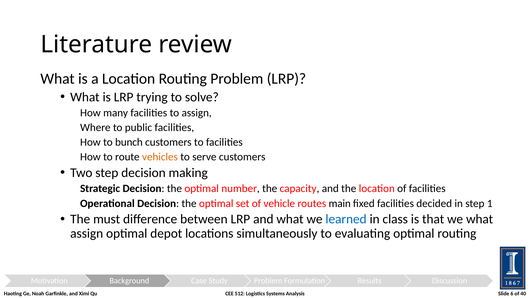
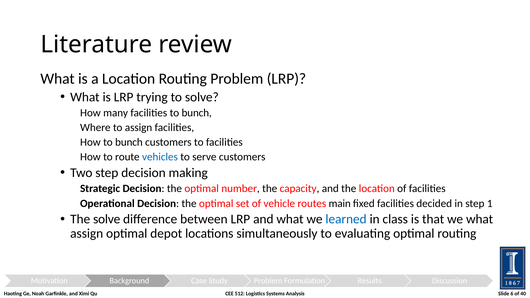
facilities to assign: assign -> bunch (197, 113)
to public: public -> assign (139, 128)
vehicles colour: orange -> blue (160, 157)
The must: must -> solve (107, 219)
